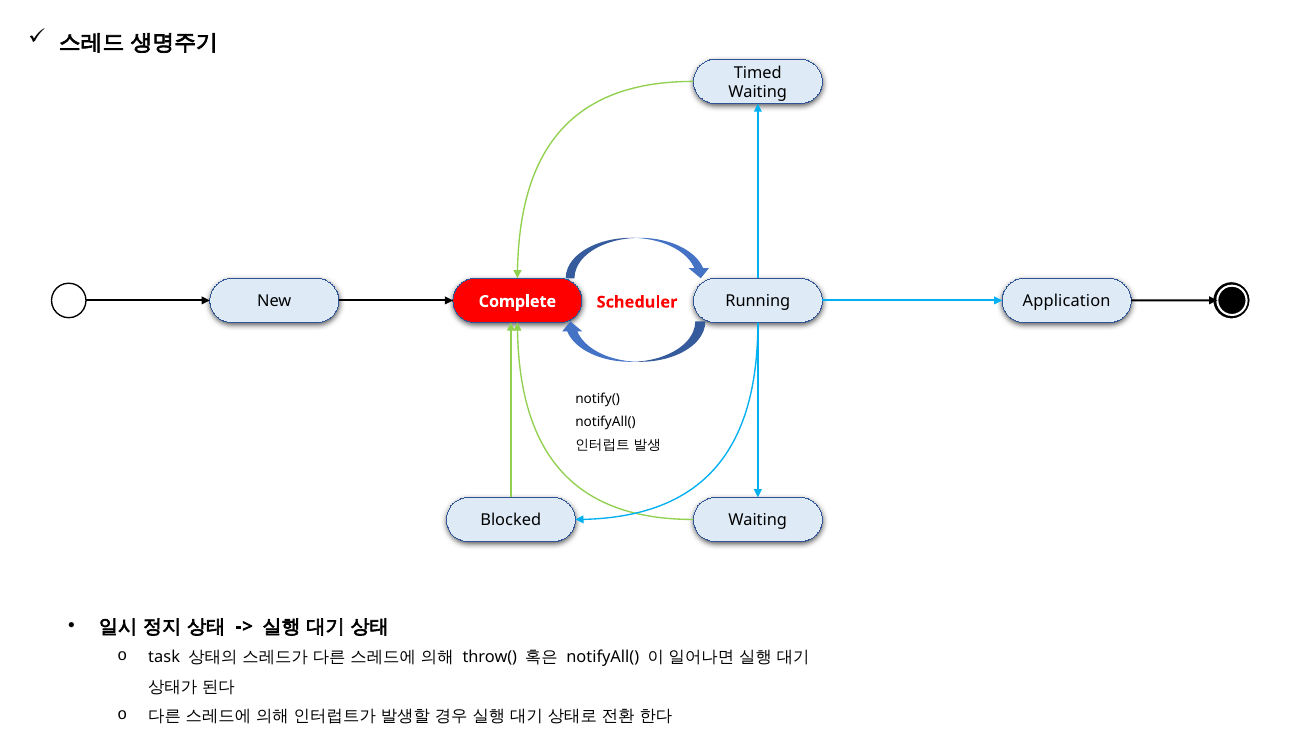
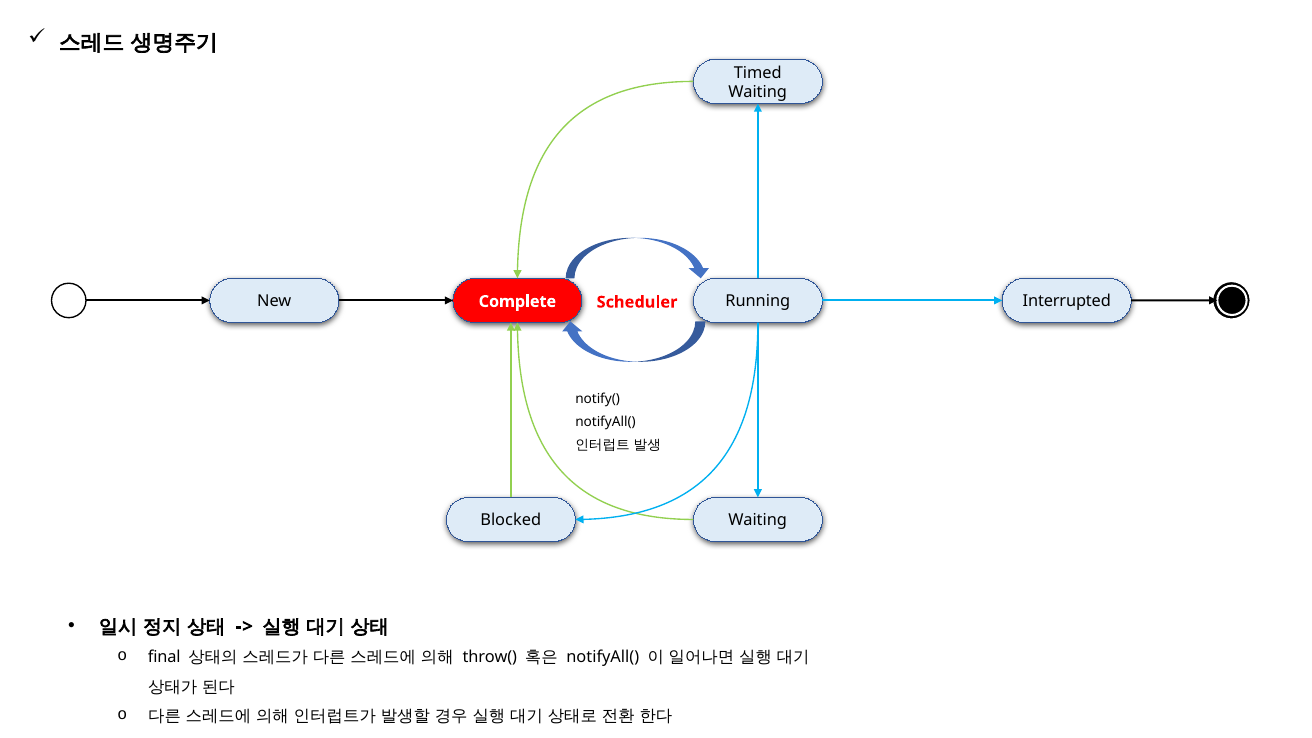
Application: Application -> Interrupted (1067, 302)
task: task -> final (164, 657)
